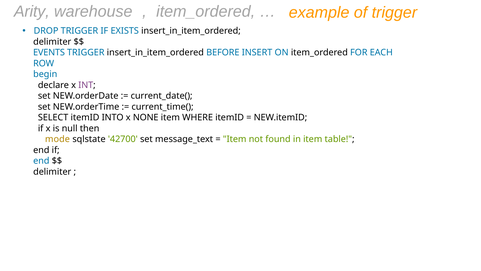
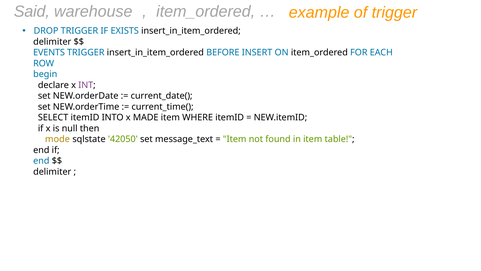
Arity: Arity -> Said (32, 11)
NONE: NONE -> MADE (146, 117)
42700: 42700 -> 42050 (123, 139)
